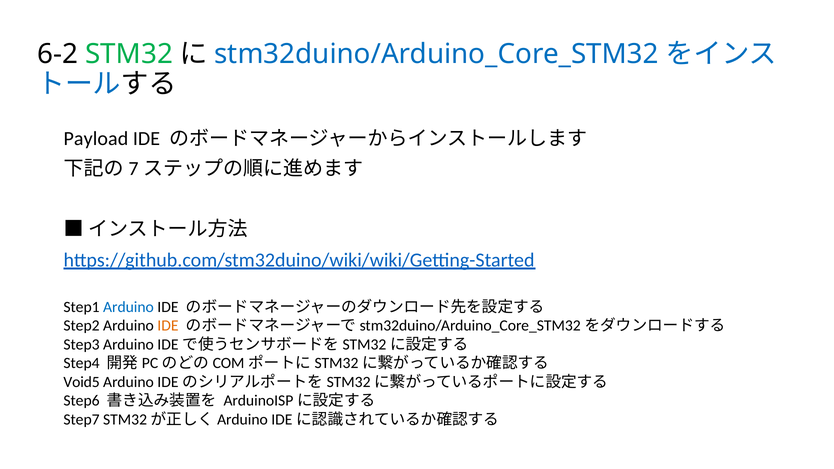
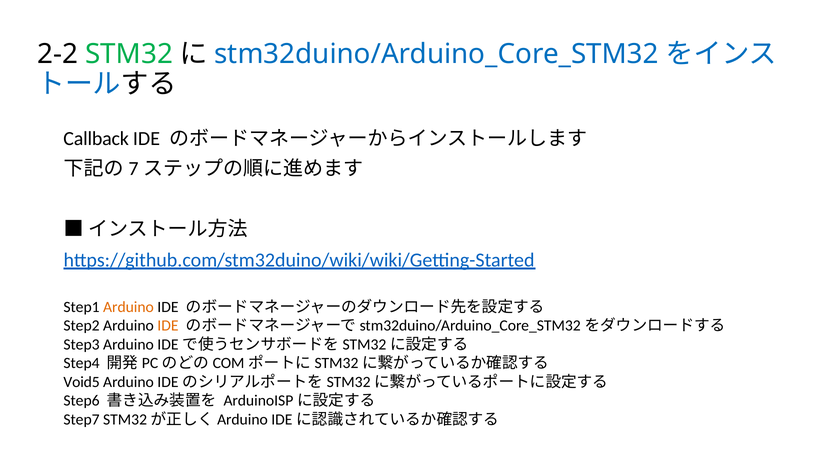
6-2: 6-2 -> 2-2 (58, 54)
Payload: Payload -> Callback (96, 139)
Arduino colour: blue -> orange (128, 307)
